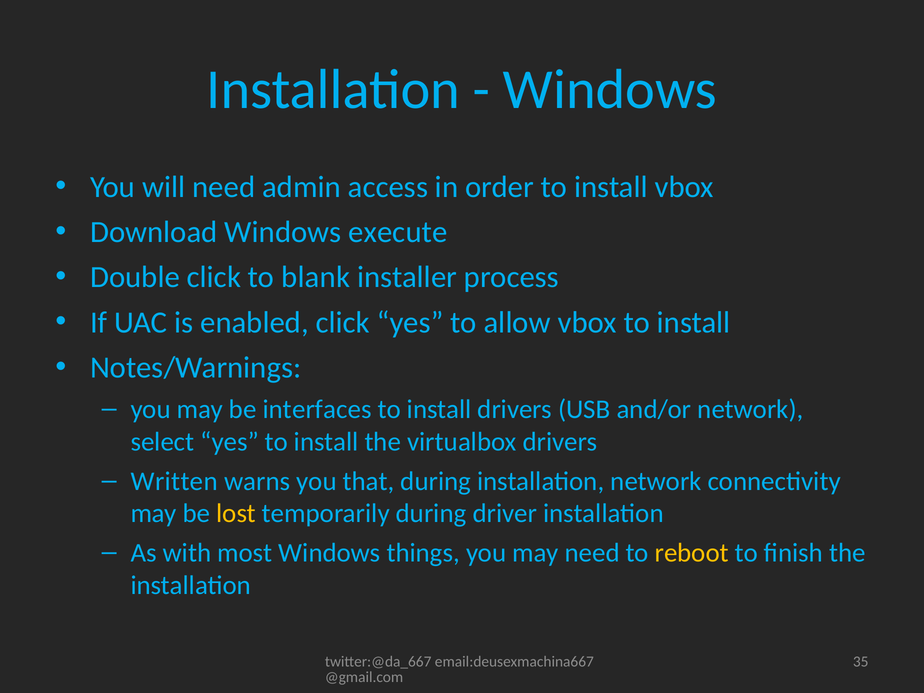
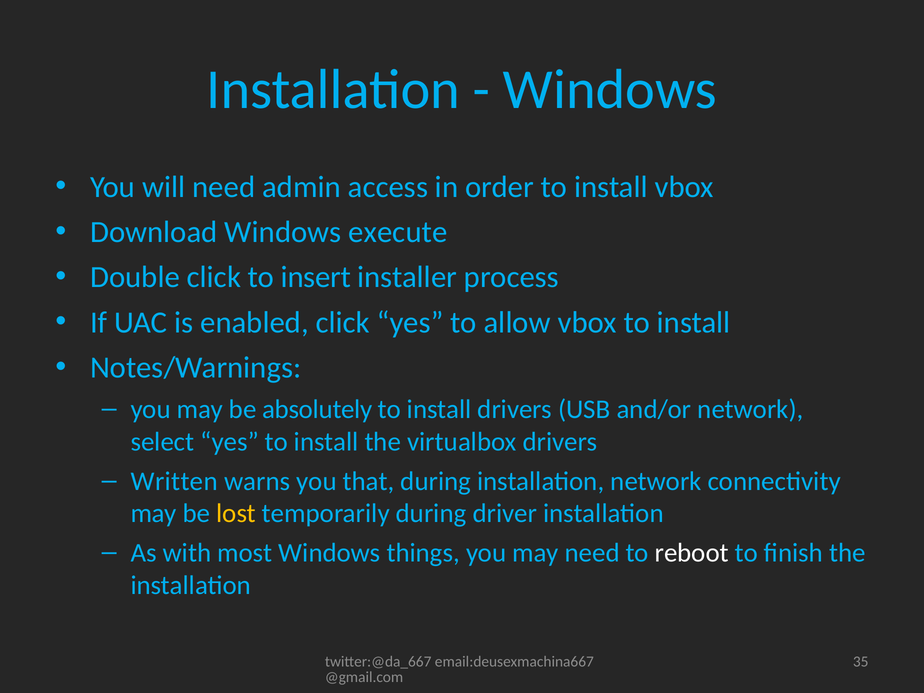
blank: blank -> insert (316, 277)
interfaces: interfaces -> absolutely (317, 409)
reboot colour: yellow -> white (692, 553)
